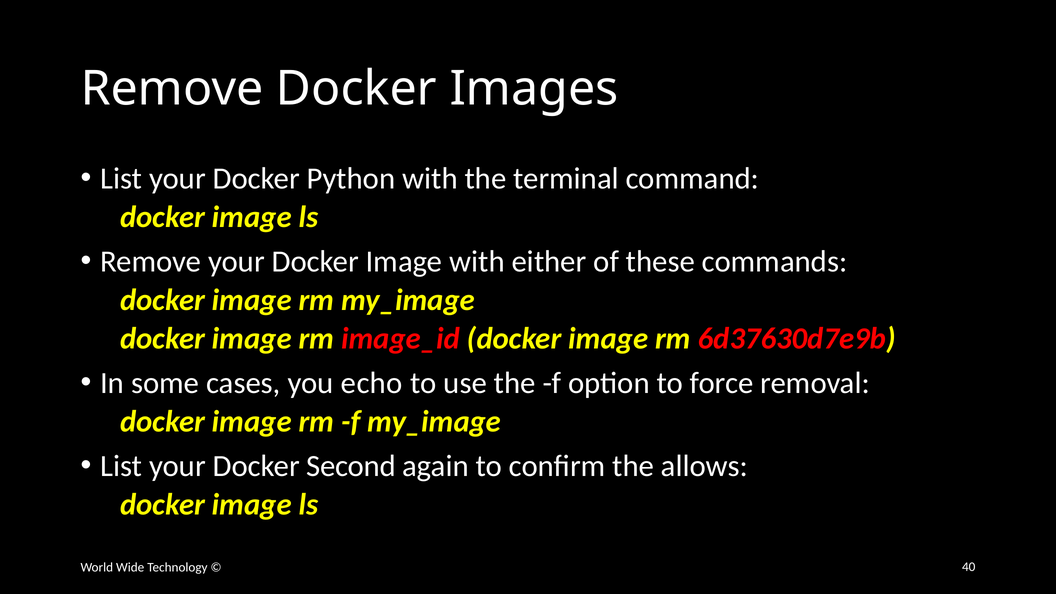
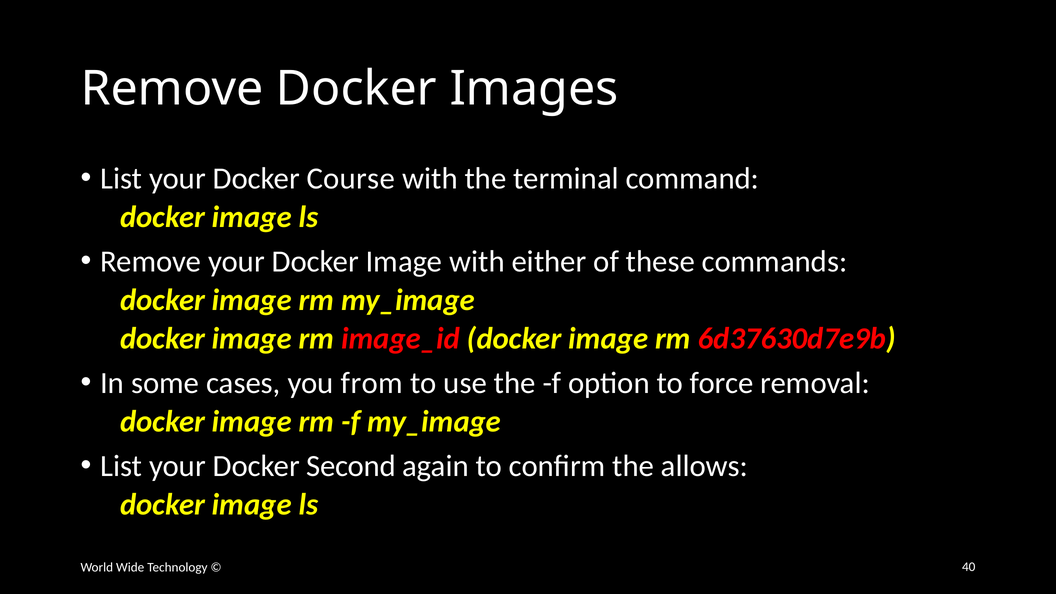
Python: Python -> Course (351, 178)
echo: echo -> from (372, 383)
